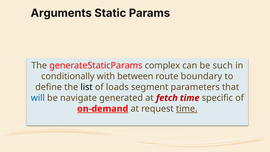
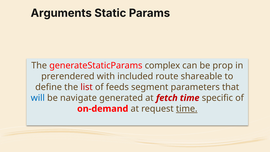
such: such -> prop (223, 65)
conditionally: conditionally -> prerendered (68, 76)
between: between -> included (135, 76)
boundary: boundary -> shareable (201, 76)
list colour: black -> red (87, 87)
loads: loads -> feeds (117, 87)
on-demand underline: present -> none (103, 109)
